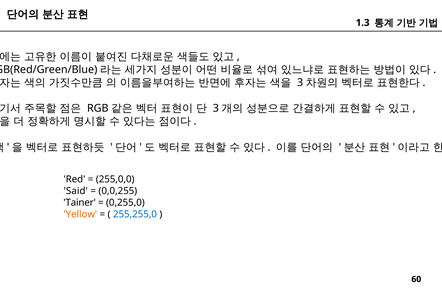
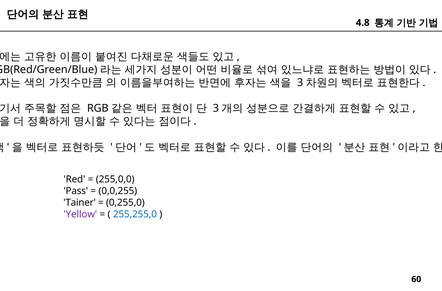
1.3: 1.3 -> 4.8 (363, 23)
Said: Said -> Pass (76, 191)
Yellow colour: orange -> purple (80, 214)
